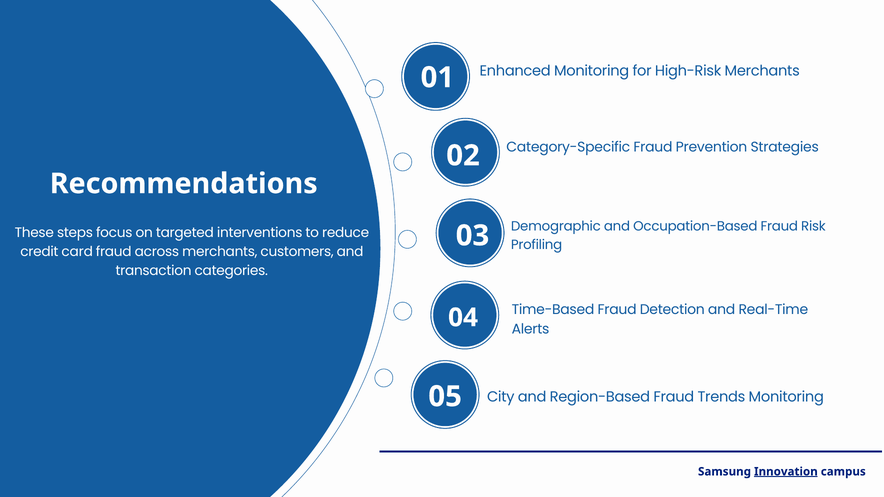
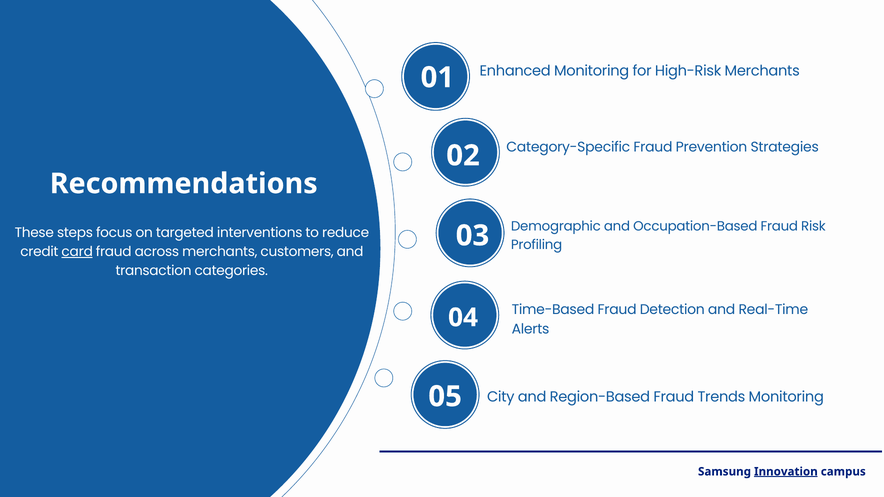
card underline: none -> present (77, 252)
